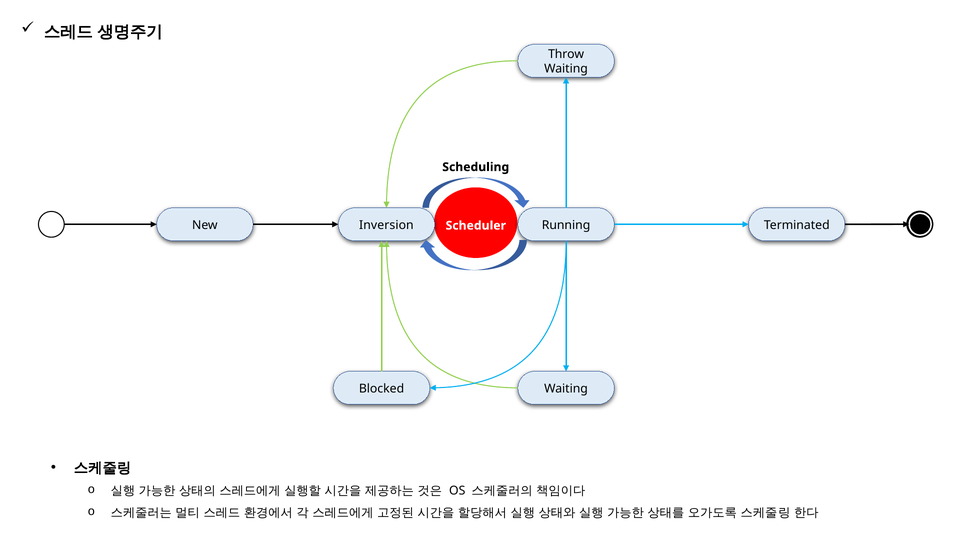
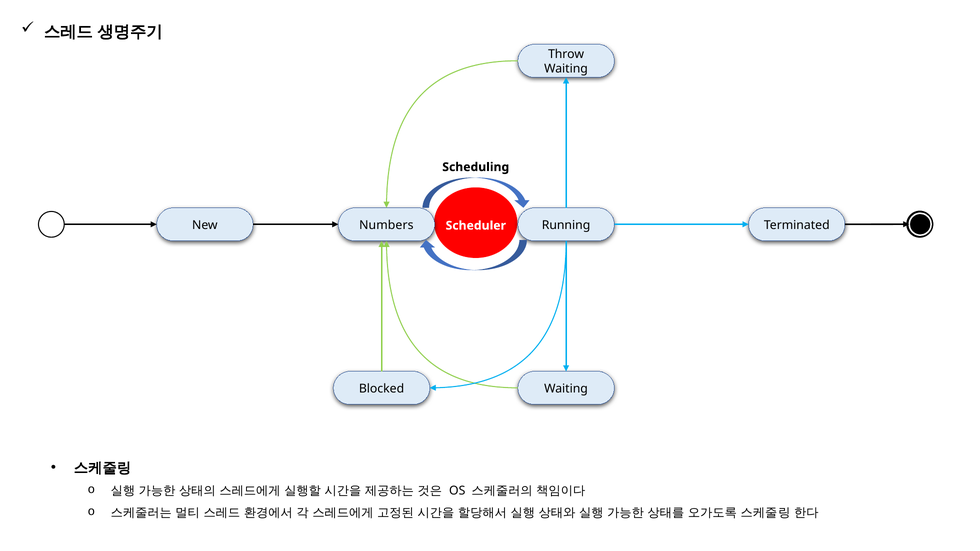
Inversion: Inversion -> Numbers (386, 225)
